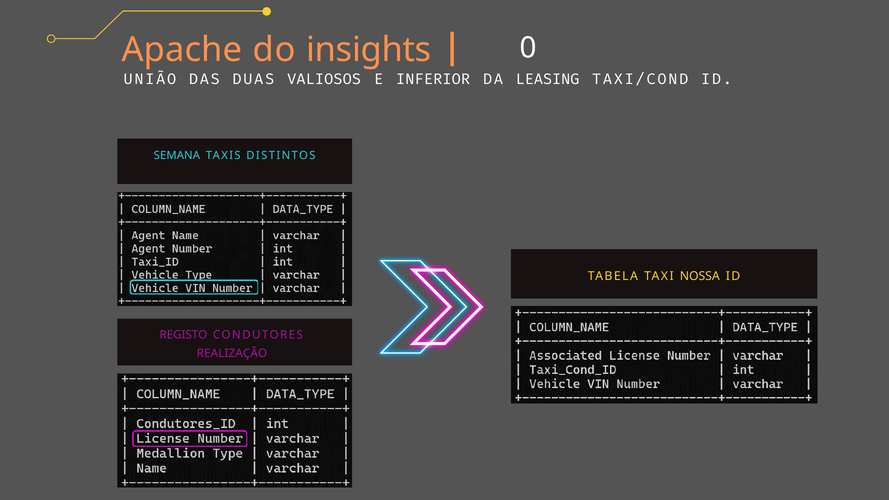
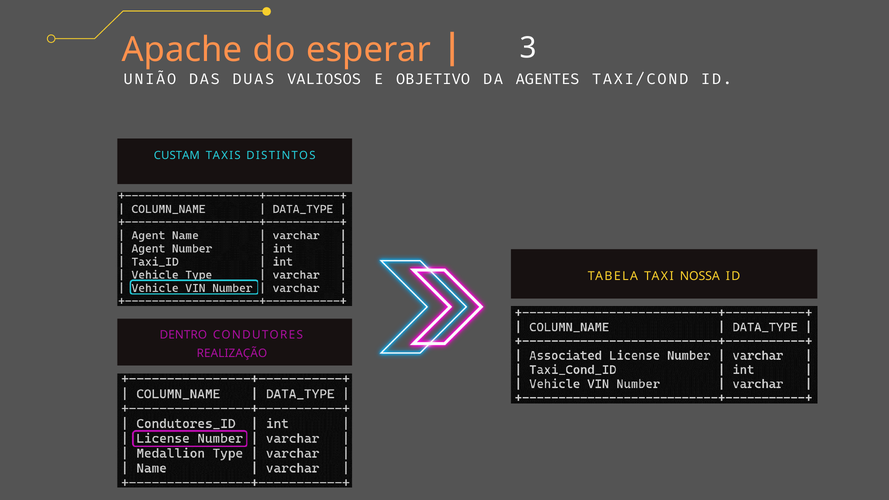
insights: insights -> esperar (369, 50)
0: 0 -> 3 (528, 48)
INFERIOR: INFERIOR -> OBJETIVO (433, 79)
LEASING: LEASING -> AGENTES (548, 79)
SEMANA: SEMANA -> CUSTAM (177, 156)
REGISTO: REGISTO -> DENTRO (183, 335)
